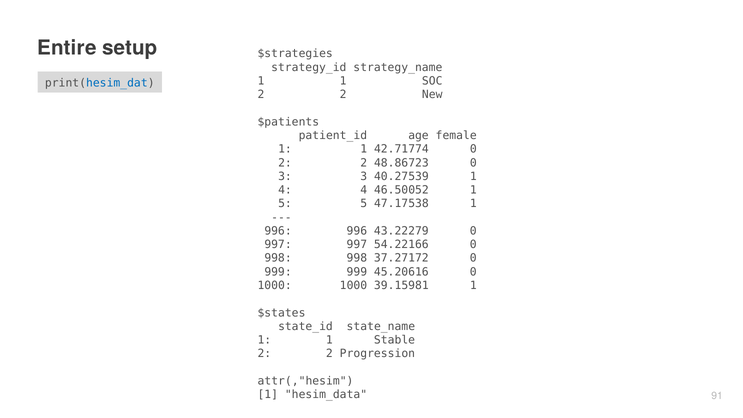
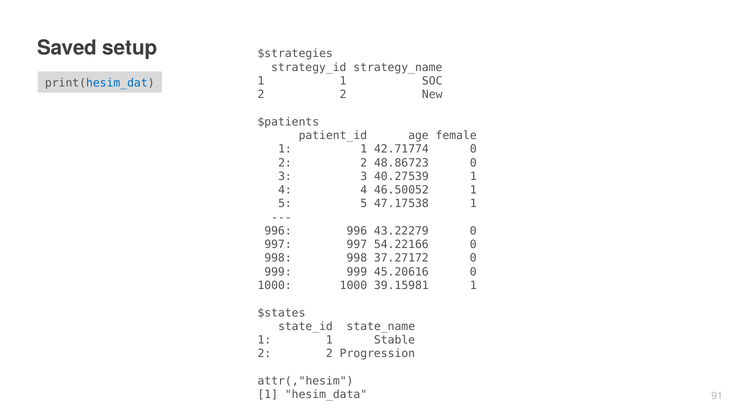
Entire: Entire -> Saved (67, 48)
